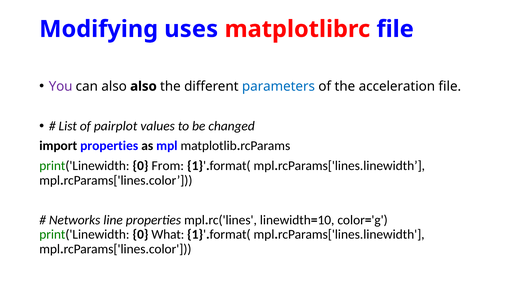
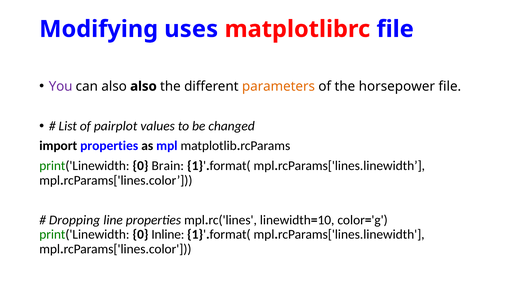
parameters colour: blue -> orange (278, 86)
acceleration: acceleration -> horsepower (397, 86)
From: From -> Brain (168, 166)
Networks: Networks -> Dropping (75, 220)
What: What -> Inline (168, 234)
